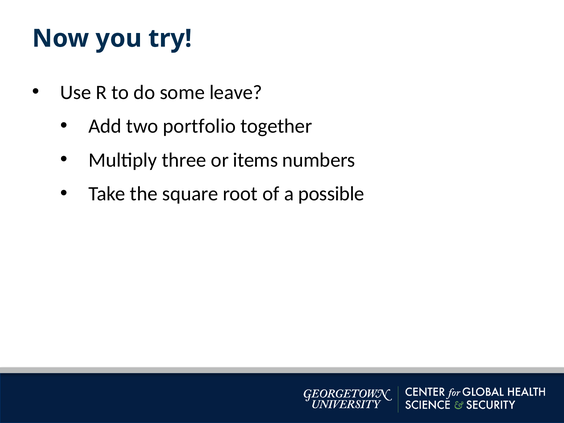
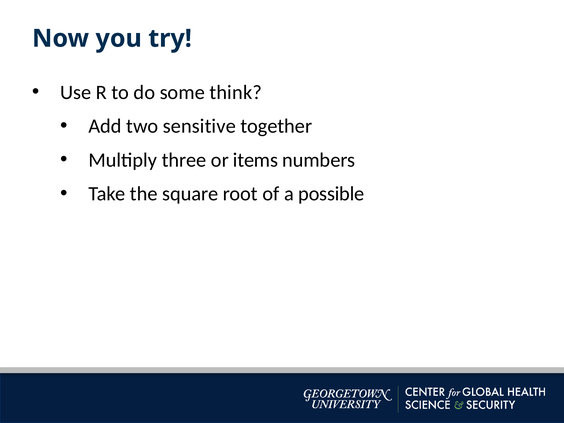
leave: leave -> think (236, 92)
portfolio: portfolio -> sensitive (199, 126)
